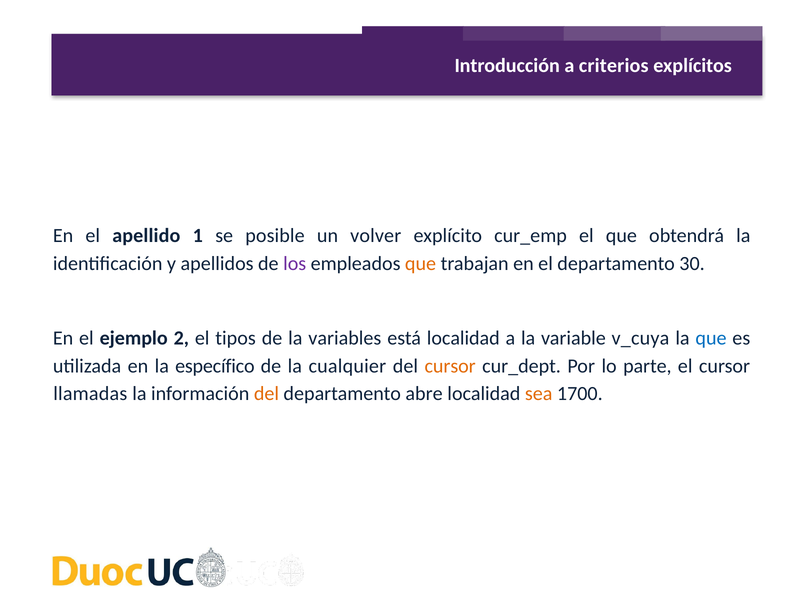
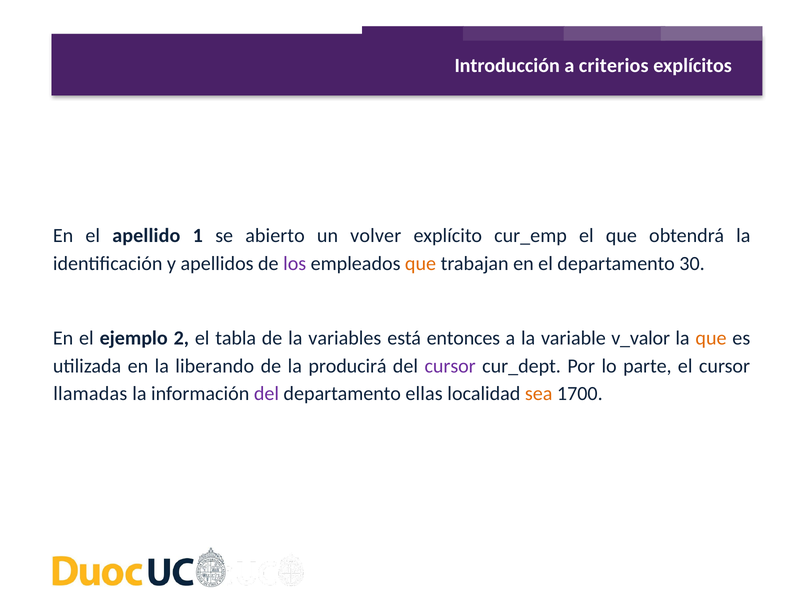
posible: posible -> abierto (275, 236)
tipos: tipos -> tabla (236, 338)
está localidad: localidad -> entonces (463, 338)
v_cuya: v_cuya -> v_valor (641, 338)
que colour: blue -> orange (711, 338)
específico: específico -> liberando (215, 366)
cualquier: cualquier -> producirá (347, 366)
cursor colour: orange -> purple (450, 366)
del colour: orange -> purple (266, 394)
abre: abre -> ellas (424, 394)
